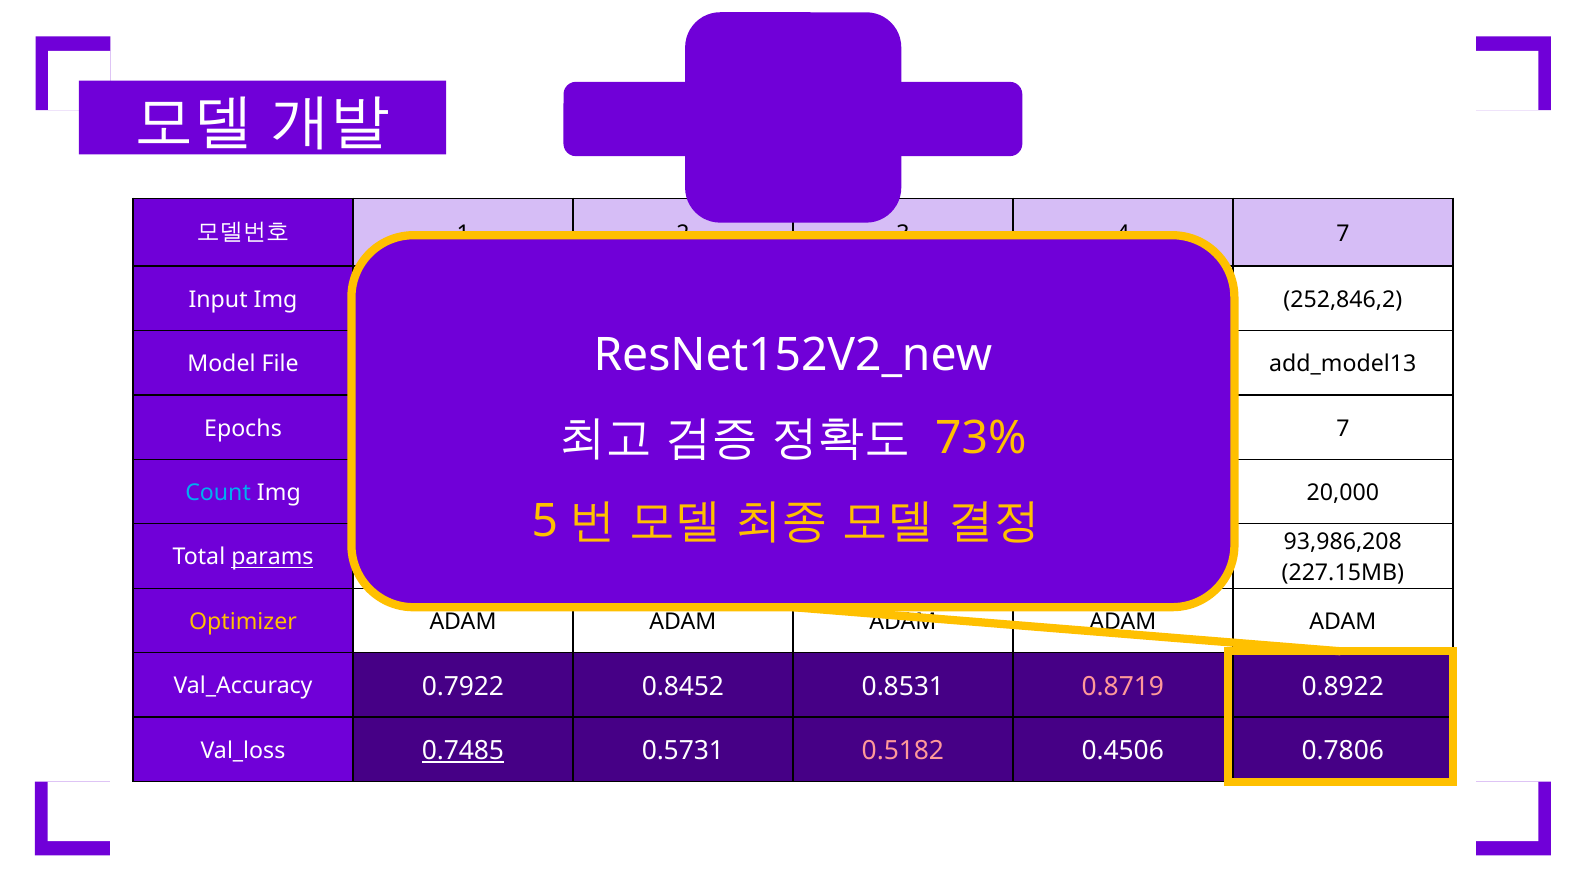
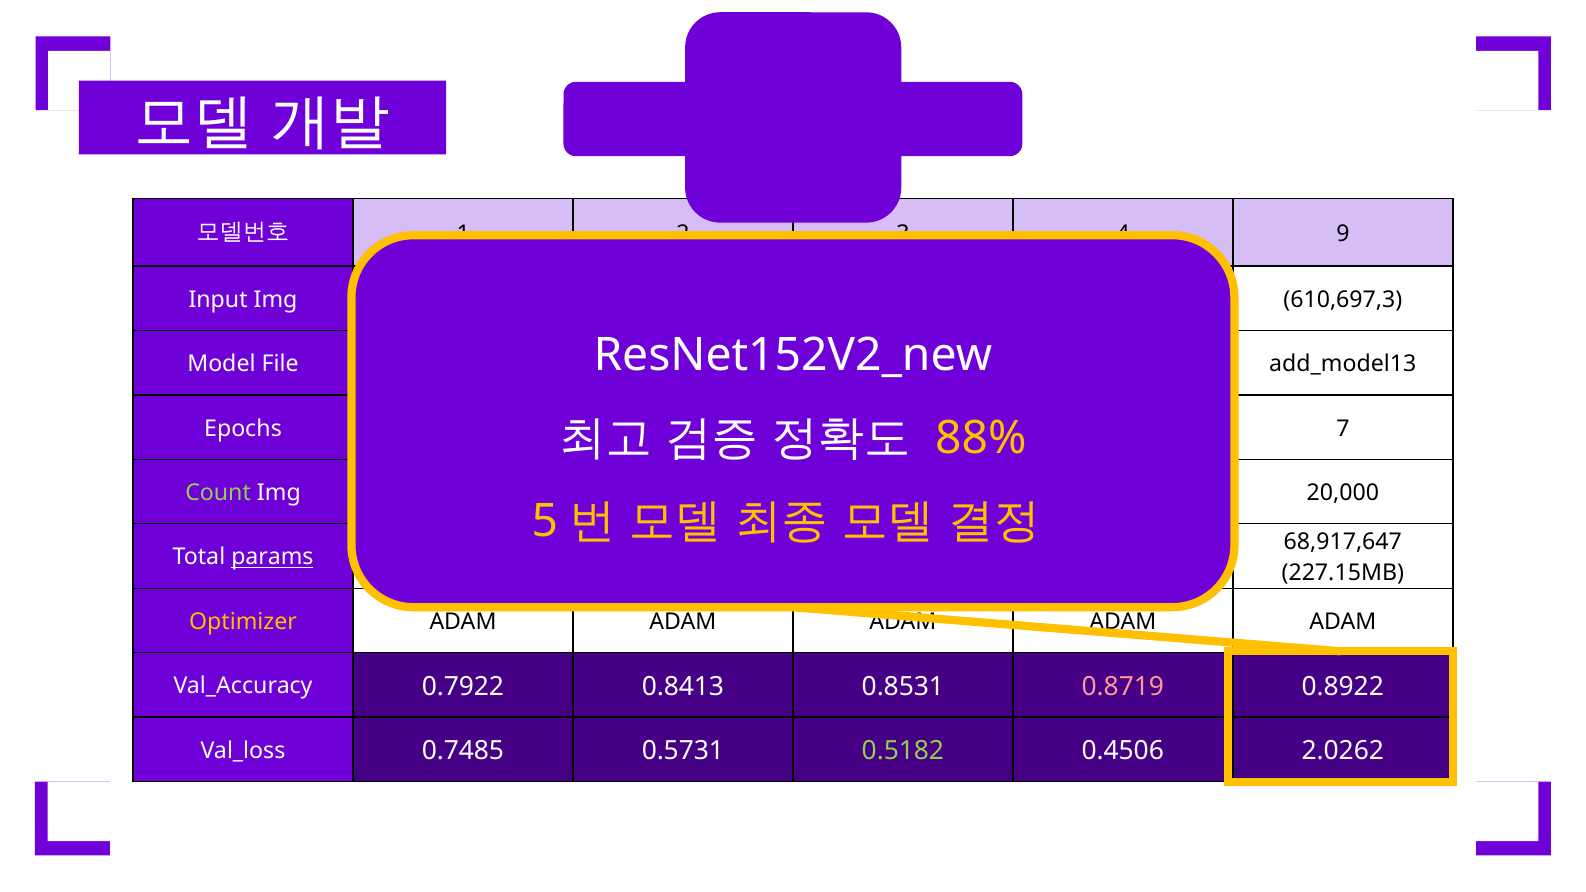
7: 7 -> 9 (1343, 234)
252,846,2: 252,846,2 -> 610,697,3 (1343, 300)
73%: 73% -> 88% (981, 438)
Count colour: light blue -> light green (218, 493)
93,986,208: 93,986,208 -> 68,917,647 (1343, 542)
0.8452: 0.8452 -> 0.8413 (683, 686)
0.7485 underline: present -> none (463, 751)
0.5182 colour: pink -> light green (903, 751)
0.7806: 0.7806 -> 2.0262 (1343, 751)
